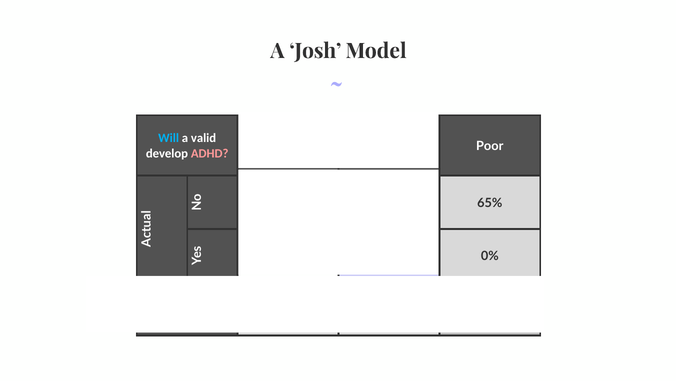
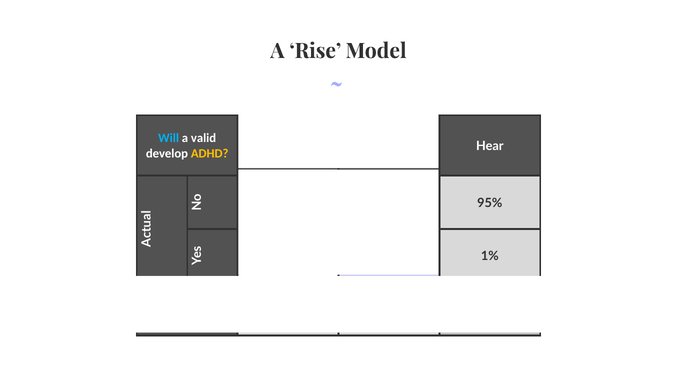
Josh: Josh -> Rise (315, 51)
Poor: Poor -> Hear (490, 146)
ADHD colour: pink -> yellow (210, 153)
65%: 65% -> 95% (490, 203)
0%: 0% -> 1% (490, 256)
